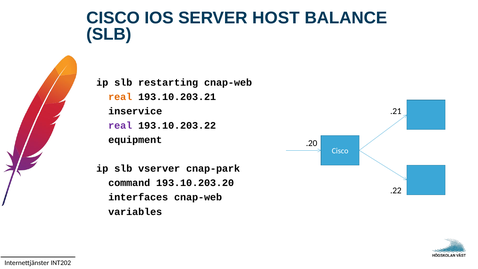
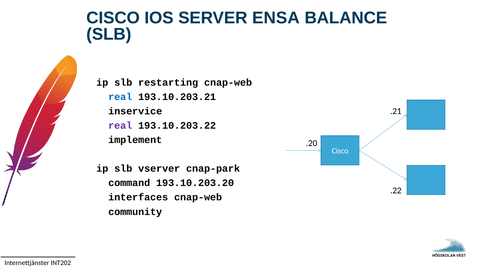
HOST: HOST -> ENSA (276, 18)
real colour: orange -> blue (120, 97)
equipment: equipment -> implement (135, 140)
variables: variables -> community (135, 212)
